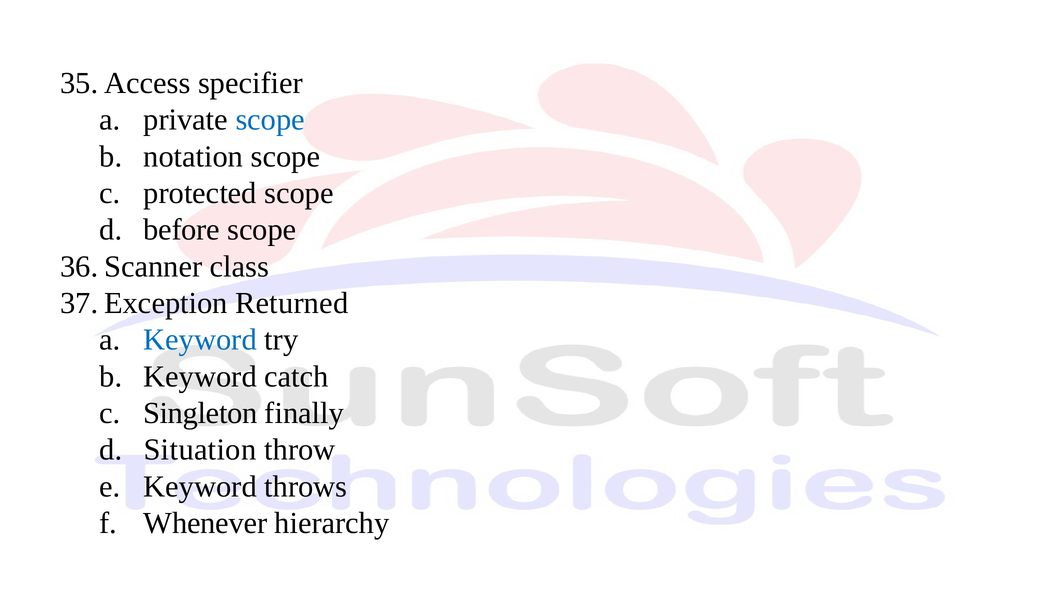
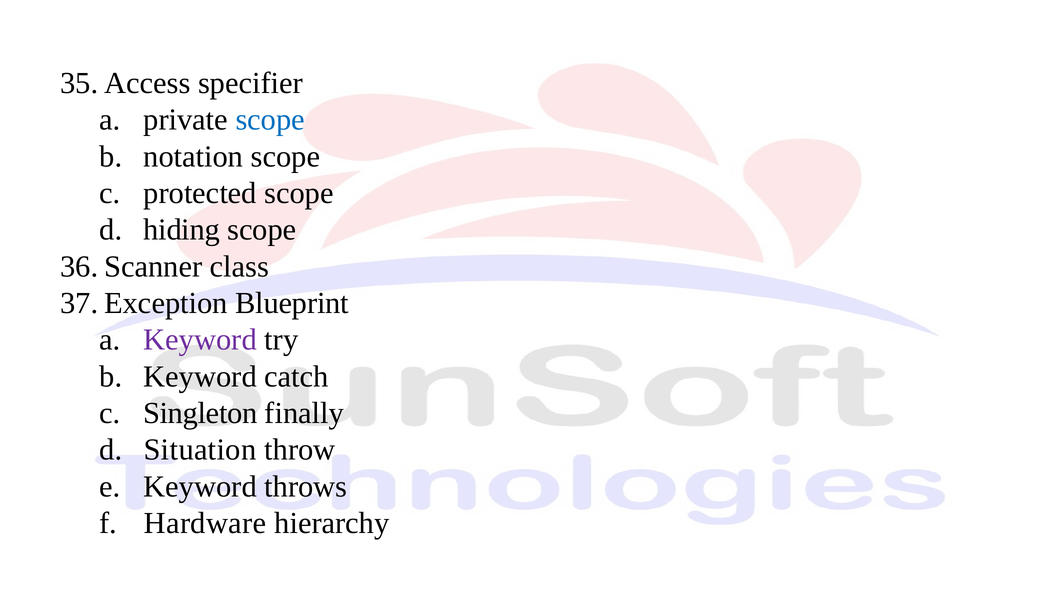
before: before -> hiding (182, 230)
Returned: Returned -> Blueprint (292, 303)
Keyword colour: blue -> purple (200, 340)
Whenever: Whenever -> Hardware (205, 523)
